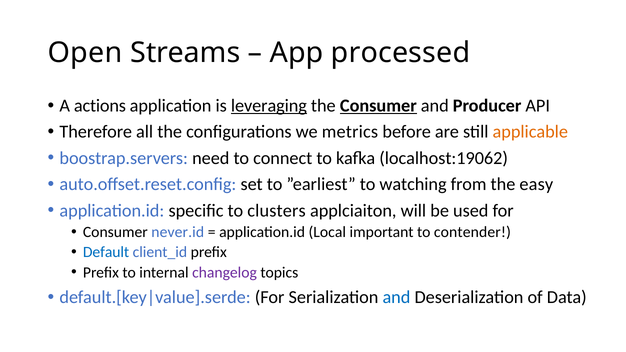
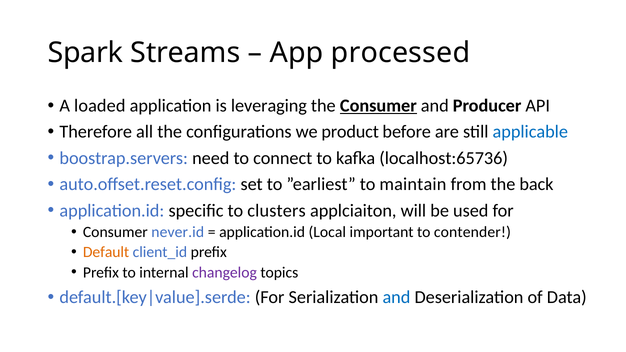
Open: Open -> Spark (85, 53)
actions: actions -> loaded (100, 106)
leveraging underline: present -> none (269, 106)
metrics: metrics -> product (350, 132)
applicable colour: orange -> blue (530, 132)
localhost:19062: localhost:19062 -> localhost:65736 (444, 158)
watching: watching -> maintain (413, 184)
easy: easy -> back (536, 184)
Default colour: blue -> orange (106, 252)
